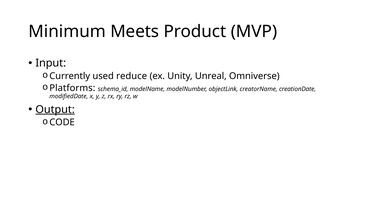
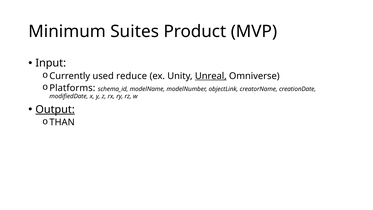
Meets: Meets -> Suites (135, 31)
Unreal underline: none -> present (211, 76)
CODE: CODE -> THAN (62, 122)
